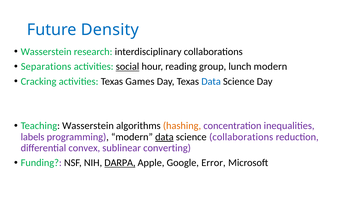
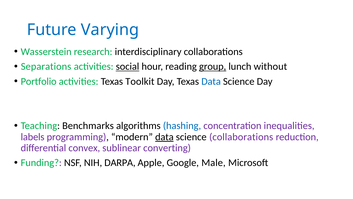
Density: Density -> Varying (110, 30)
group underline: none -> present (213, 66)
lunch modern: modern -> without (270, 66)
Cracking: Cracking -> Portfolio (39, 81)
Games: Games -> Toolkit (140, 81)
Teaching Wasserstein: Wasserstein -> Benchmarks (88, 125)
hashing colour: orange -> blue (182, 125)
DARPA underline: present -> none (120, 162)
Error: Error -> Male (213, 162)
